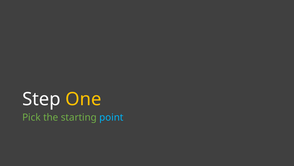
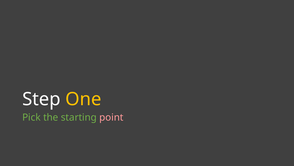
point colour: light blue -> pink (111, 117)
